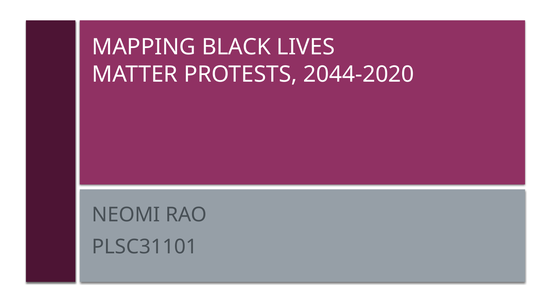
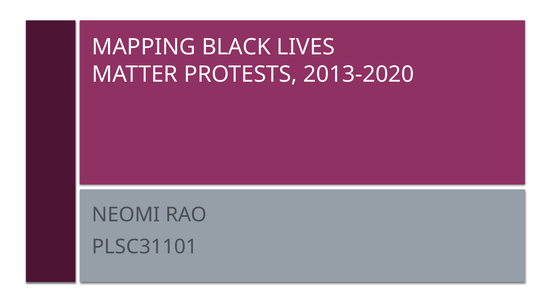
2044-2020: 2044-2020 -> 2013-2020 (359, 74)
